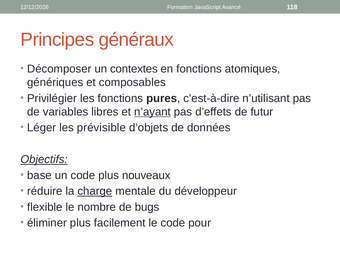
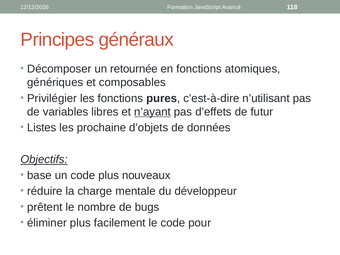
contextes: contextes -> retournée (134, 69)
Léger: Léger -> Listes (42, 128)
prévisible: prévisible -> prochaine (102, 128)
charge underline: present -> none (95, 191)
flexible: flexible -> prêtent (45, 207)
